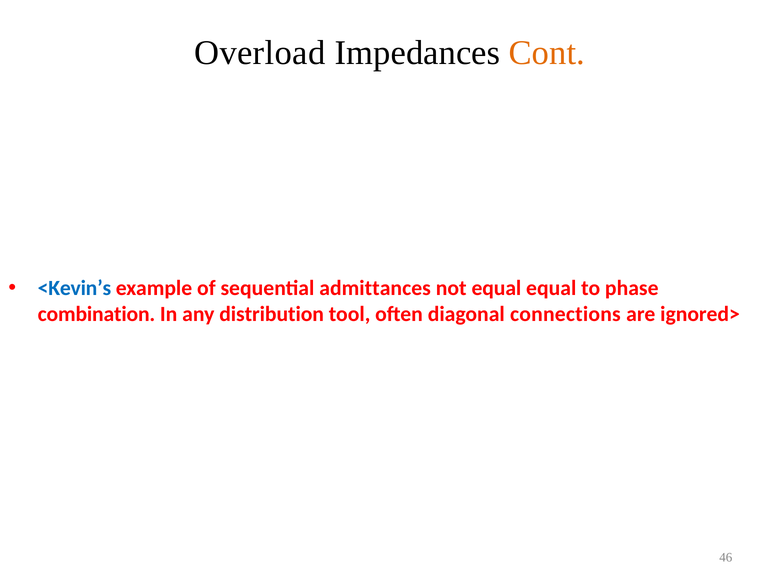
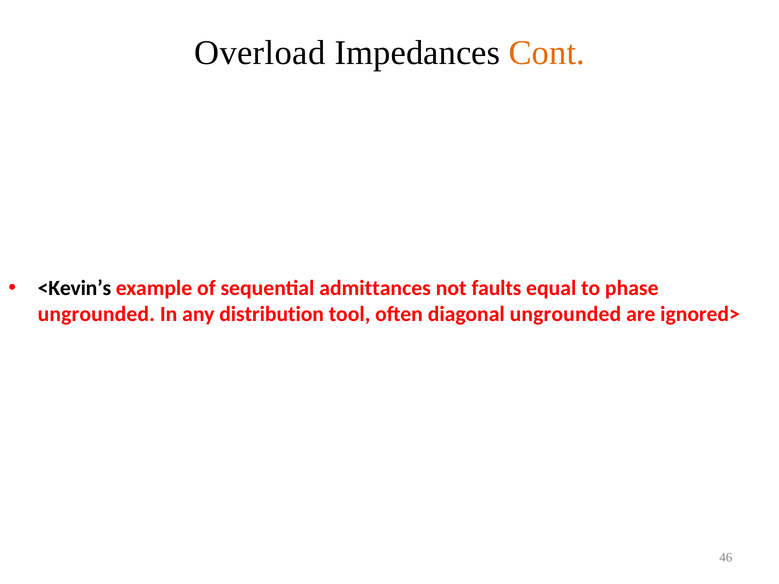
<Kevin’s colour: blue -> black (74, 288)
not equal: equal -> faults (496, 288)
combination: combination -> ungrounded (96, 314)
diagonal connections: connections -> ungrounded (565, 314)
